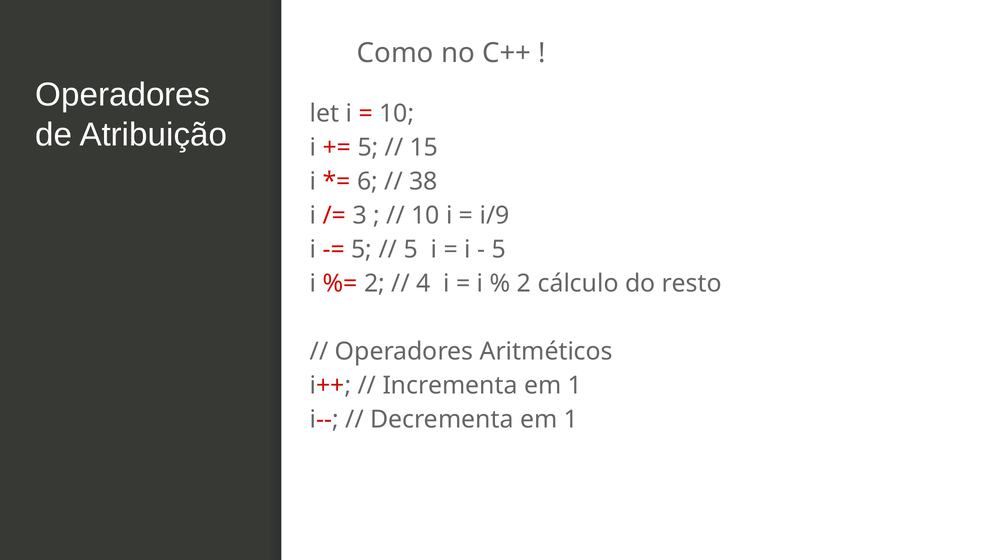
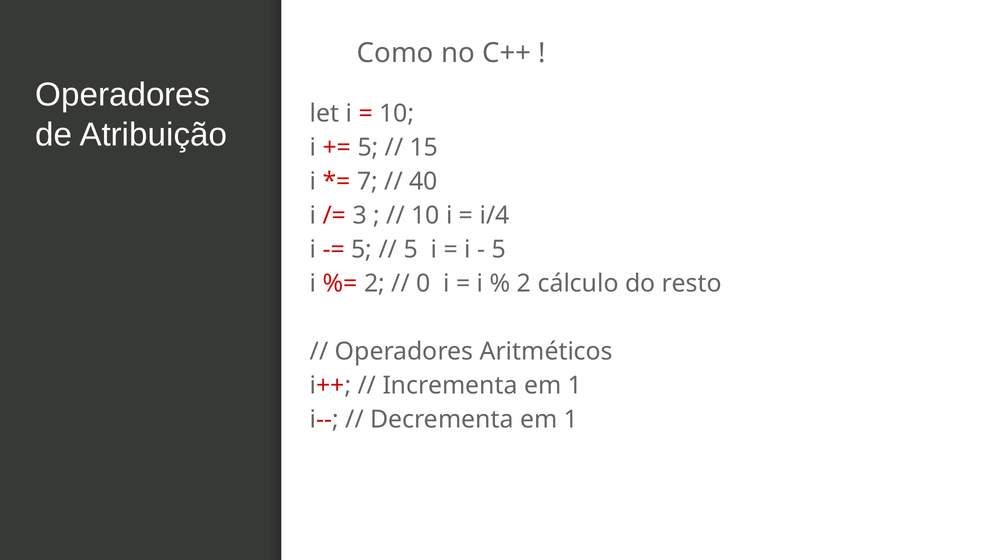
6: 6 -> 7 (367, 181)
38: 38 -> 40 (423, 181)
i/9: i/9 -> i/4 (495, 215)
4: 4 -> 0 (423, 283)
